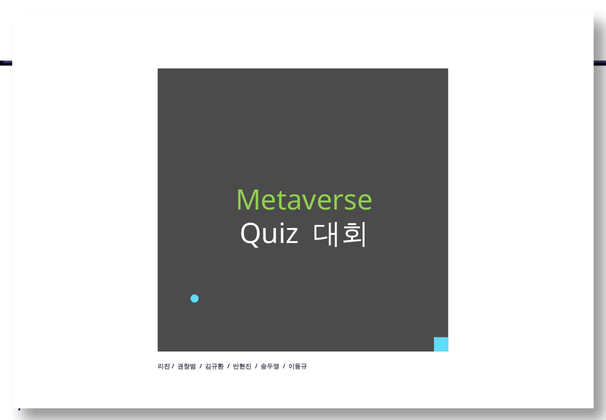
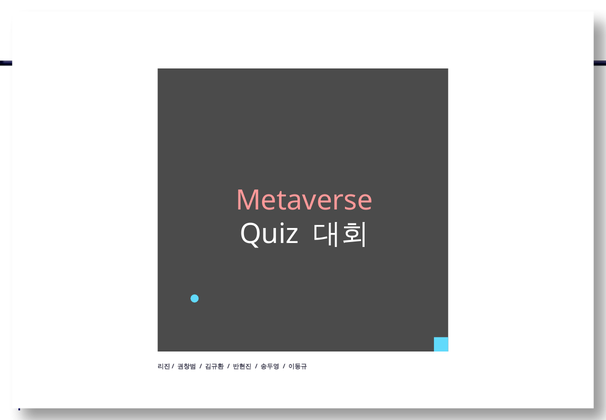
Metaverse colour: light green -> pink (304, 200)
